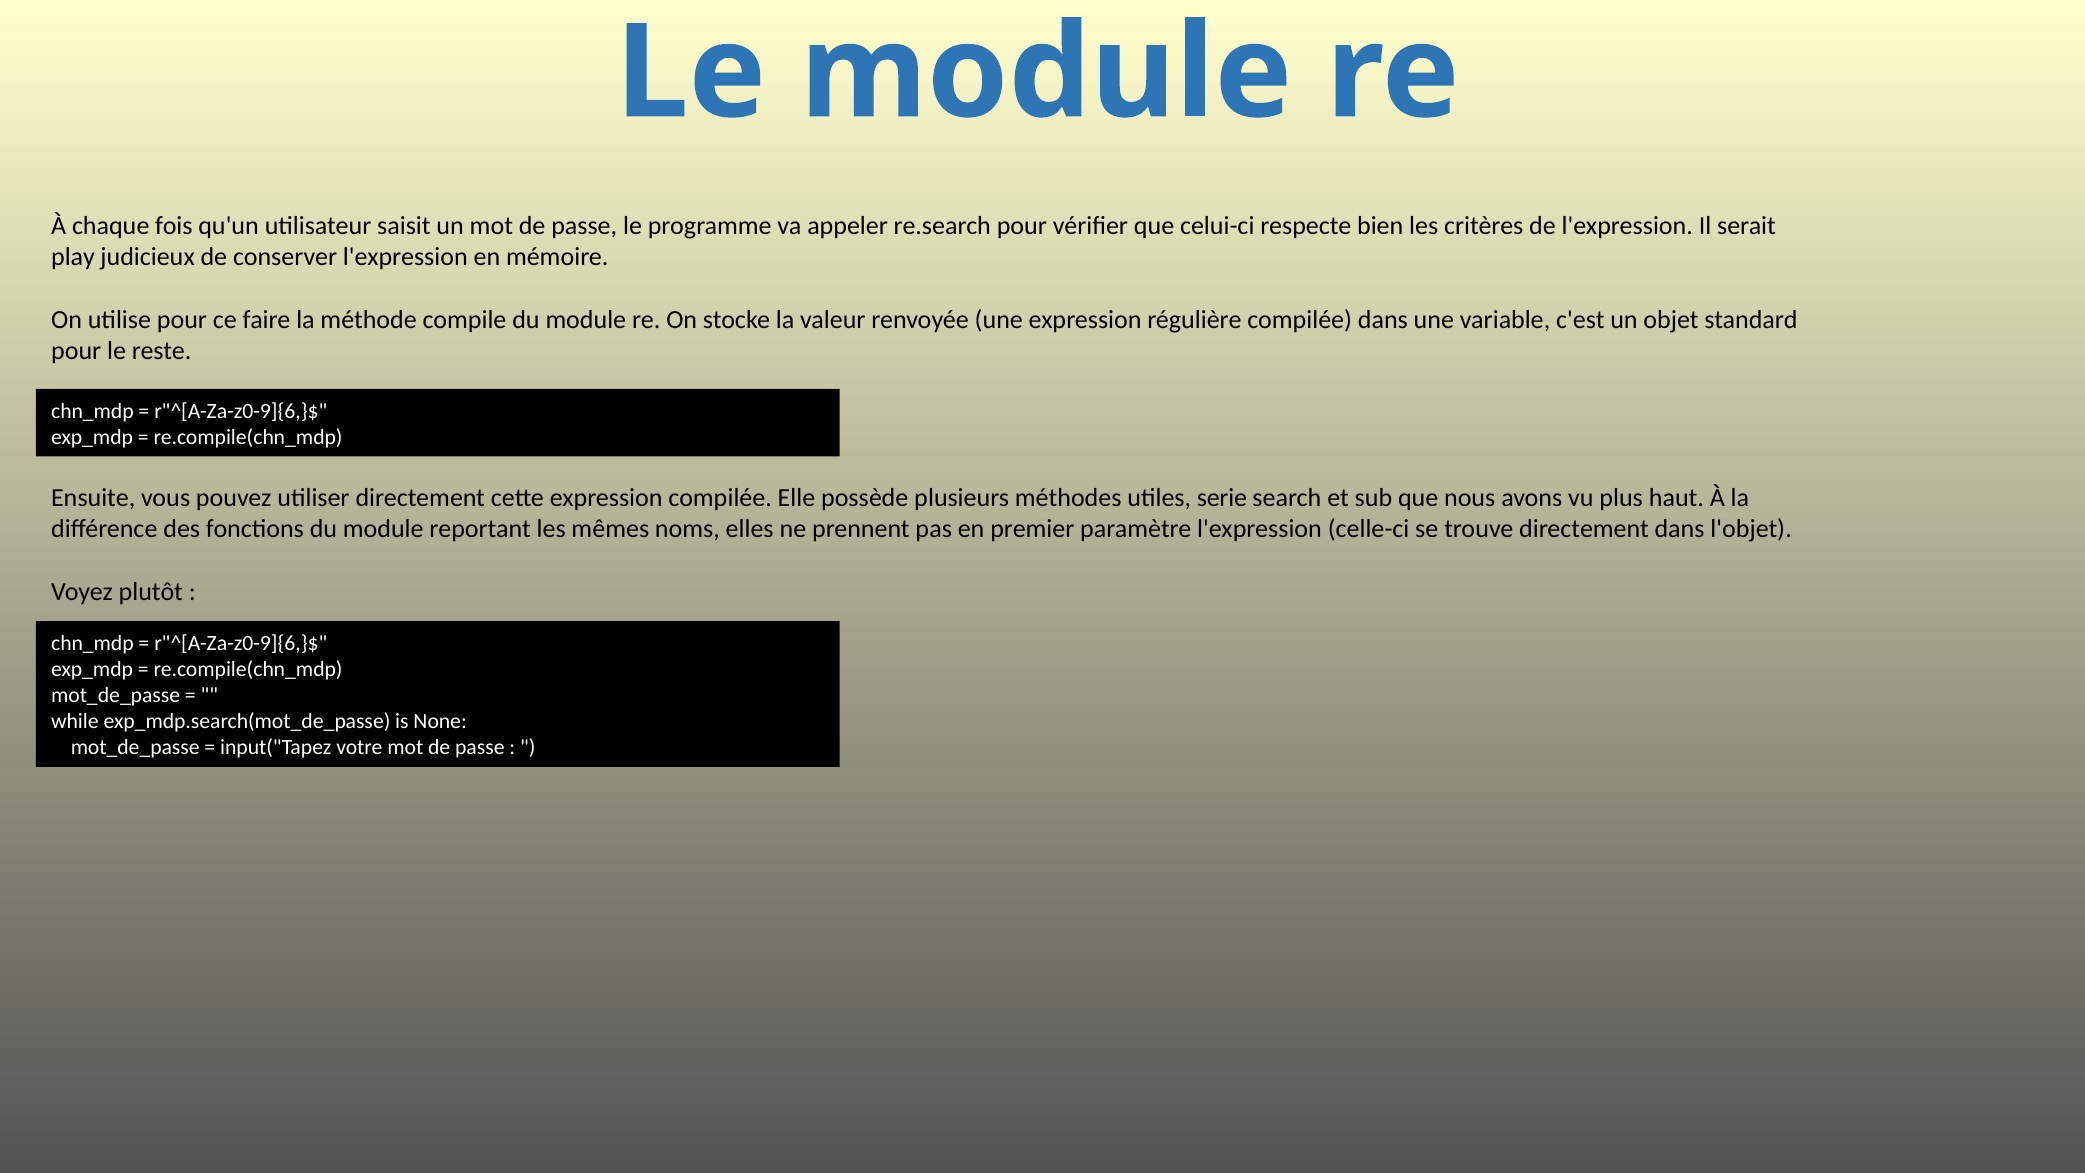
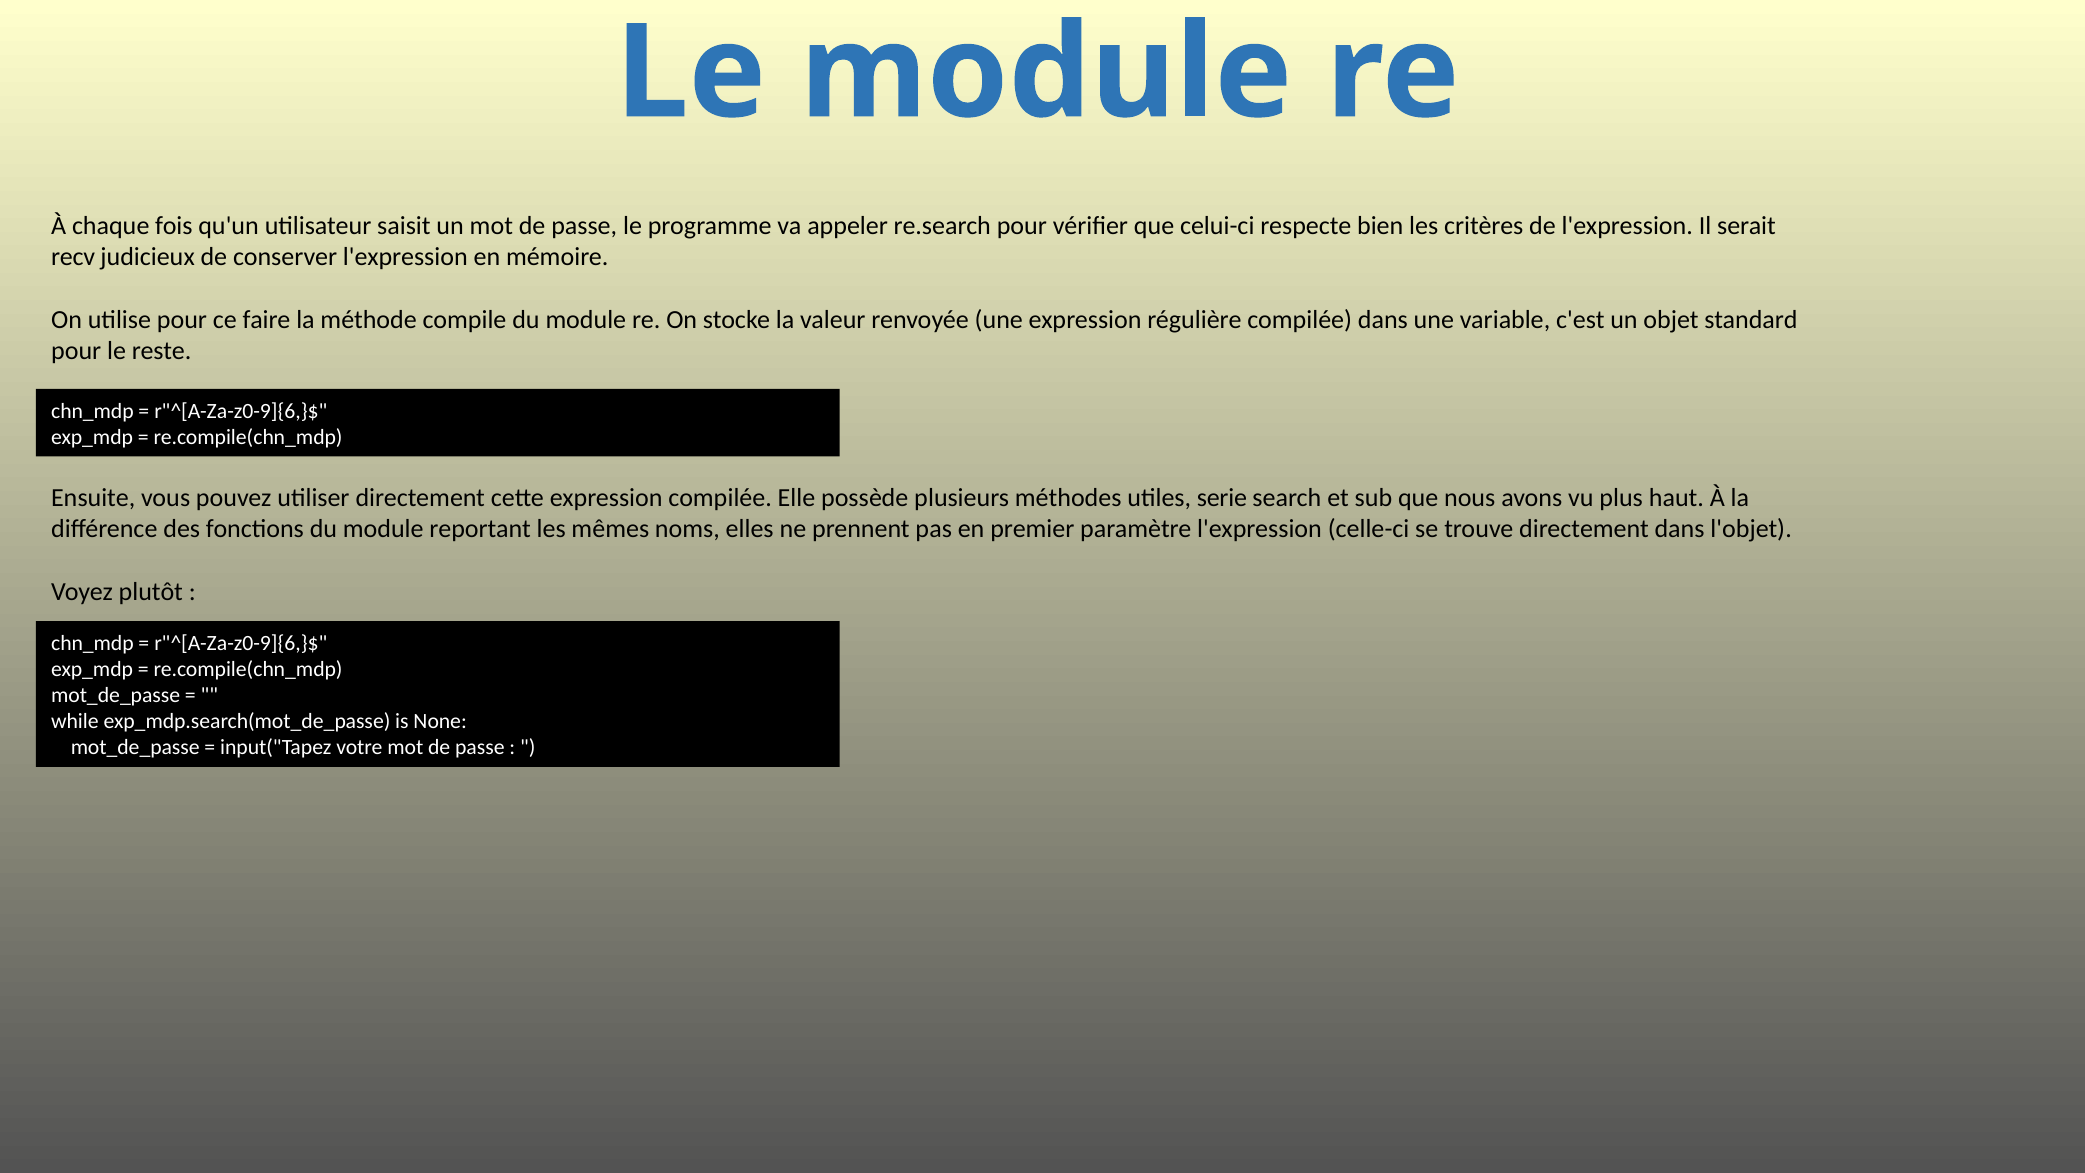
play: play -> recv (73, 257)
